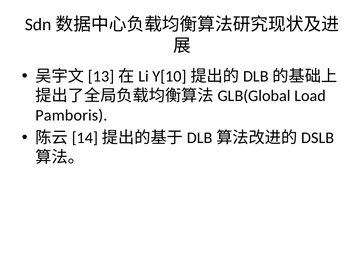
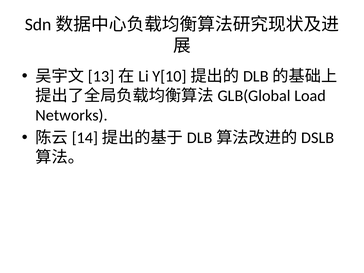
Pamboris: Pamboris -> Networks (72, 115)
